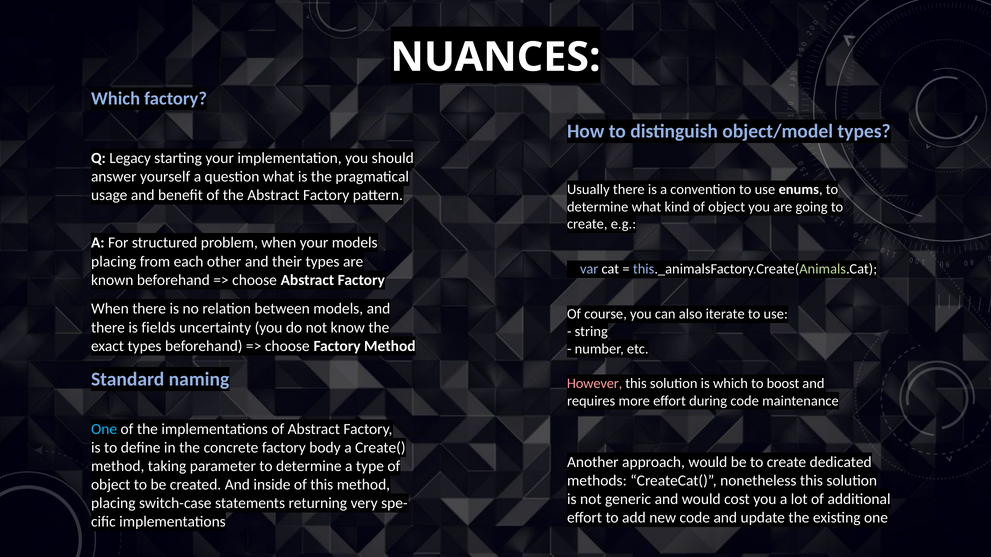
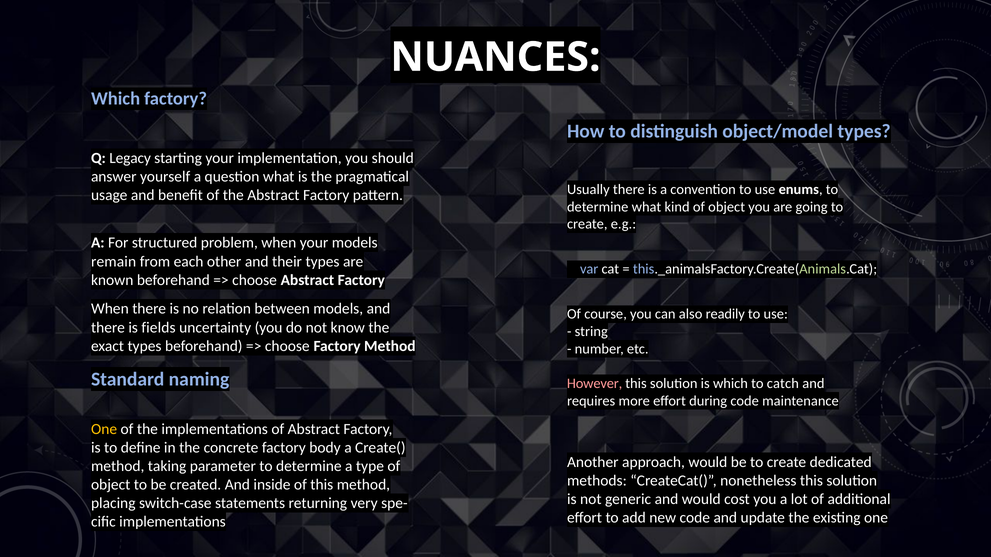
placing: placing -> remain (114, 262)
iterate: iterate -> readily (725, 314)
boost: boost -> catch (783, 384)
One colour: light blue -> yellow (104, 429)
